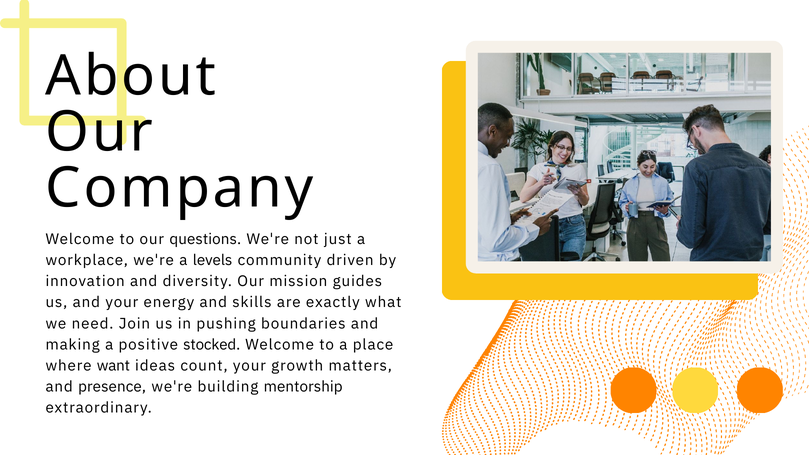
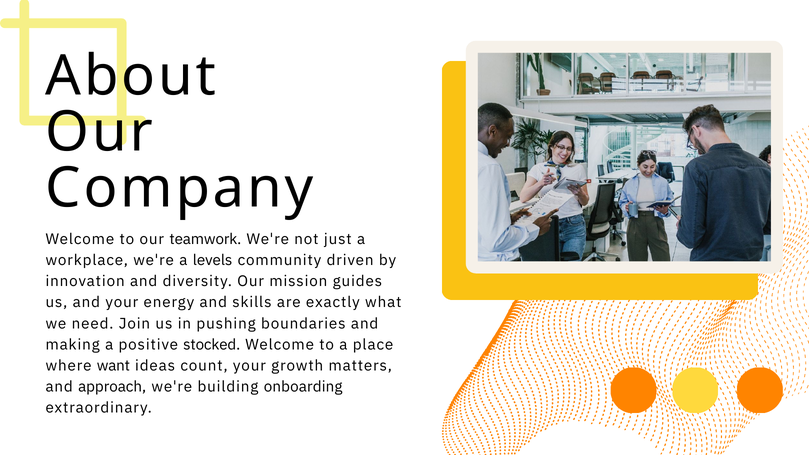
questions: questions -> teamwork (205, 239)
presence: presence -> approach (112, 387)
mentorship: mentorship -> onboarding (303, 387)
